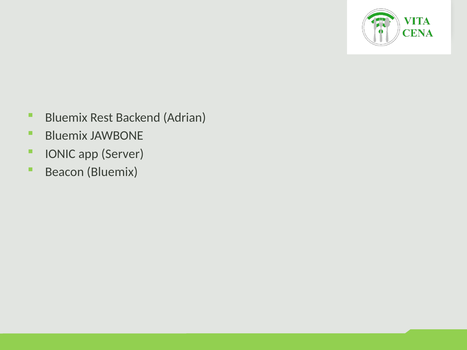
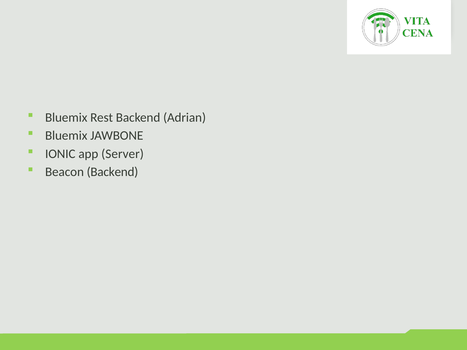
Beacon Bluemix: Bluemix -> Backend (112, 172)
